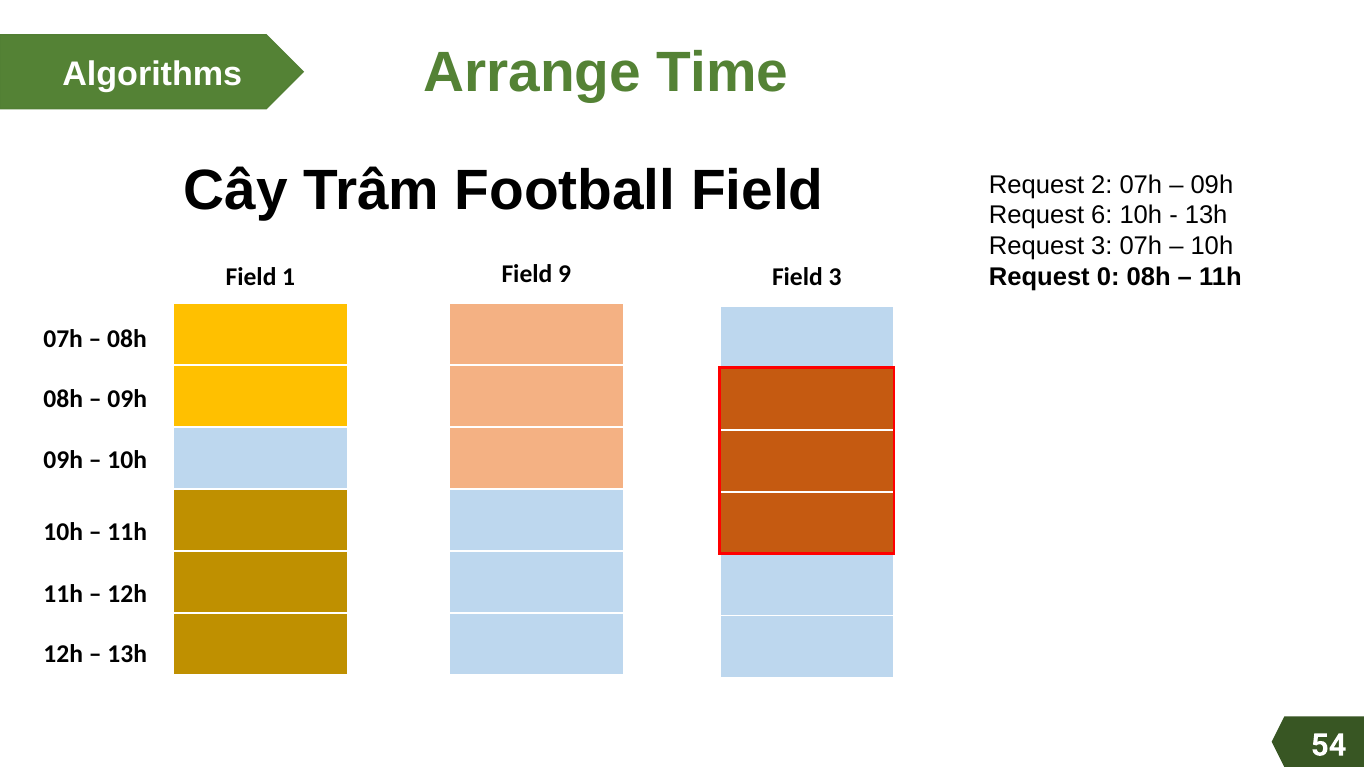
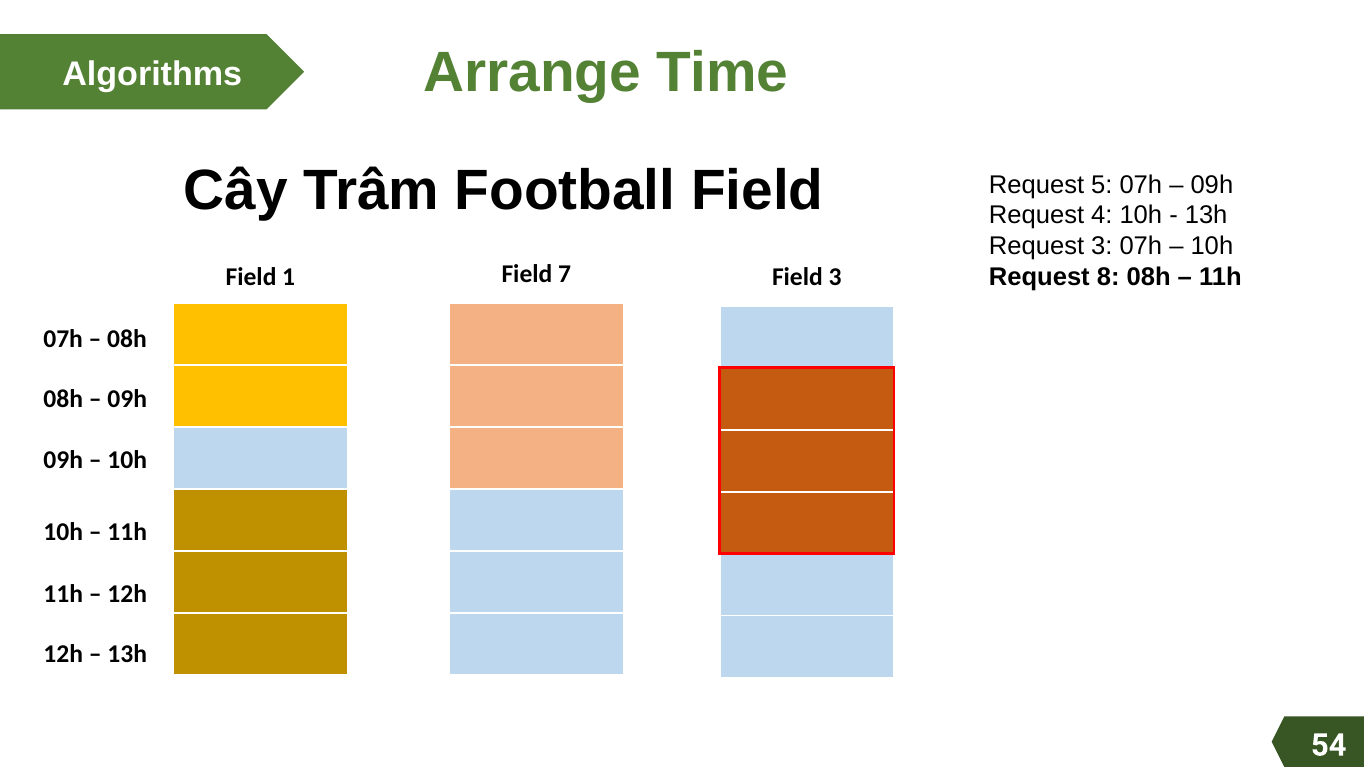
2: 2 -> 5 (1102, 185)
6: 6 -> 4 (1102, 215)
0: 0 -> 8 (1108, 277)
9: 9 -> 7 (565, 275)
